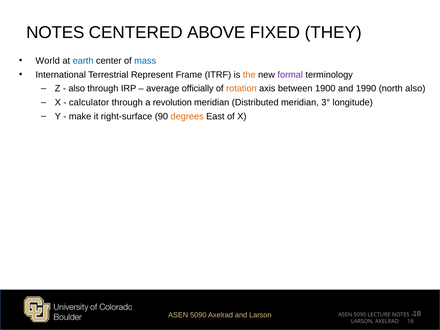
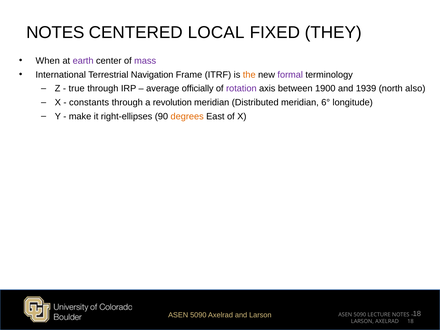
ABOVE: ABOVE -> LOCAL (216, 32)
World: World -> When (48, 61)
earth colour: blue -> purple (83, 61)
mass colour: blue -> purple (145, 61)
Represent: Represent -> Navigation (152, 75)
also: also -> true (77, 89)
rotation colour: orange -> purple (241, 89)
1990: 1990 -> 1939 (366, 89)
calculator: calculator -> constants (89, 103)
3°: 3° -> 6° (326, 103)
right-surface: right-surface -> right-ellipses (127, 116)
